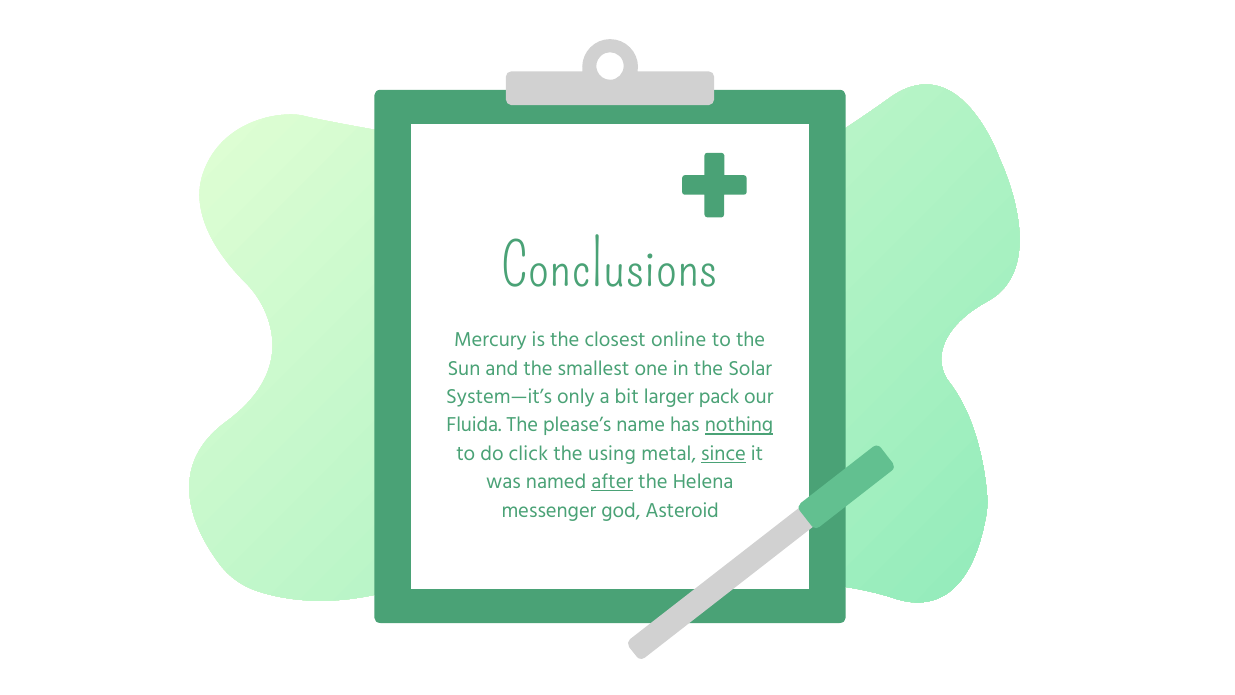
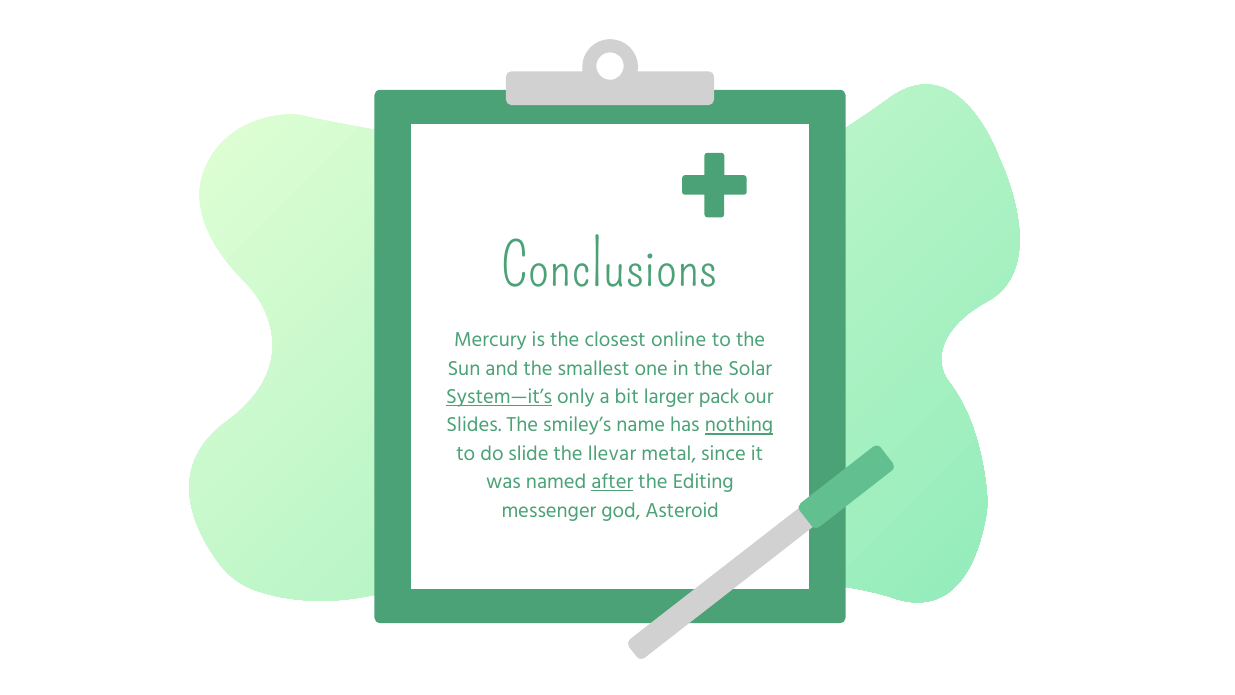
System—it’s underline: none -> present (499, 397)
Fluida: Fluida -> Slides (474, 425)
please’s: please’s -> smiley’s (577, 425)
click: click -> slide (528, 453)
using: using -> llevar (612, 453)
since underline: present -> none (724, 453)
Helena: Helena -> Editing (703, 482)
